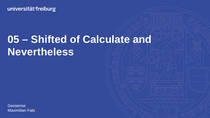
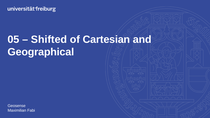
Calculate: Calculate -> Cartesian (106, 39)
Nevertheless: Nevertheless -> Geographical (41, 52)
